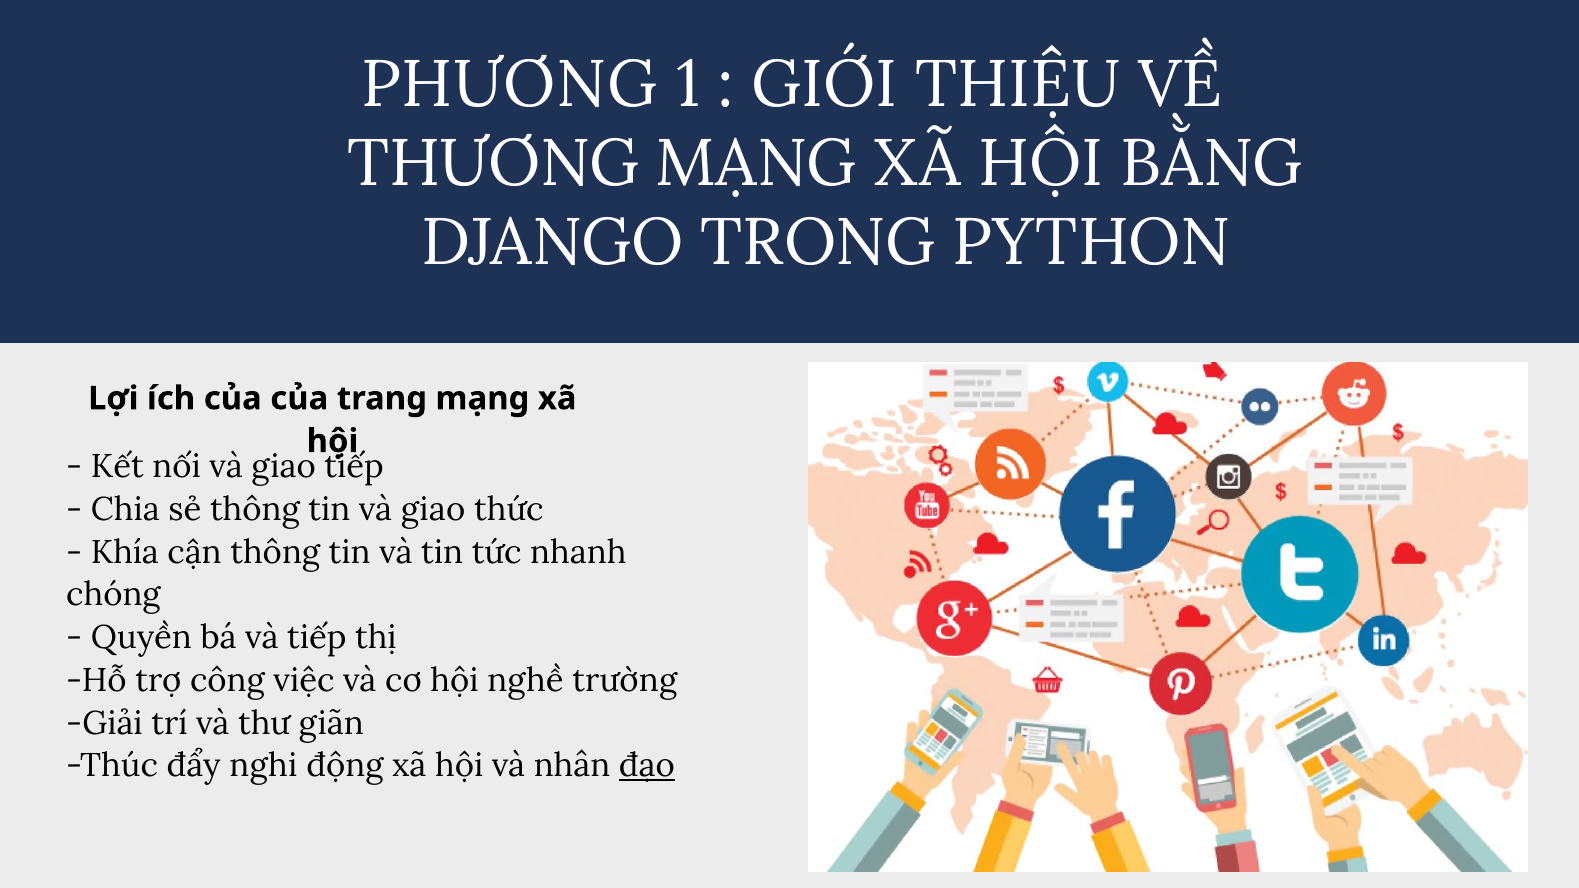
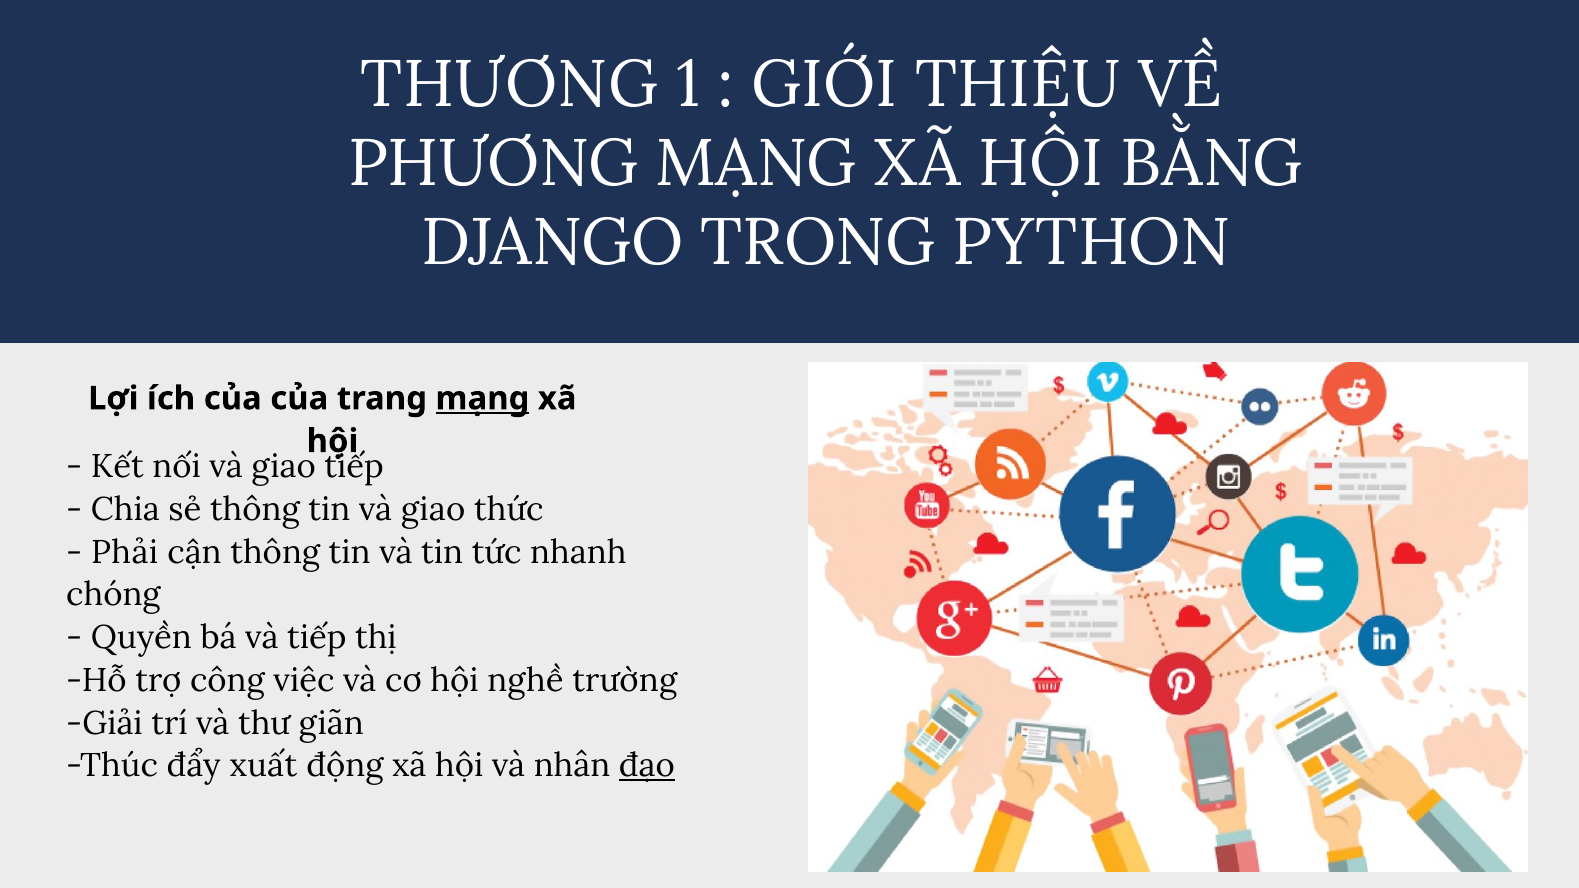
PHƯƠNG: PHƯƠNG -> THƯƠNG (509, 85)
THƯƠNG: THƯƠNG -> PHƯƠNG (494, 164)
mạng underline: none -> present (482, 399)
Khía: Khía -> Phải (125, 552)
nghi: nghi -> xuất (263, 766)
